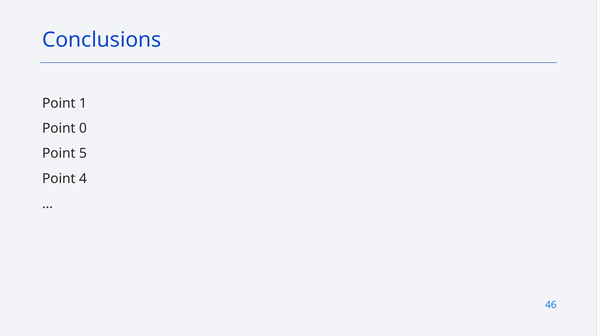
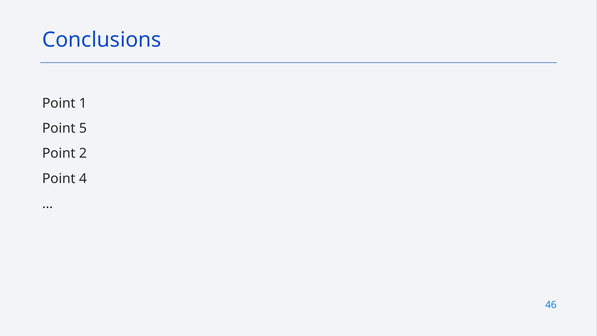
0: 0 -> 5 (83, 128)
5: 5 -> 2 (83, 153)
